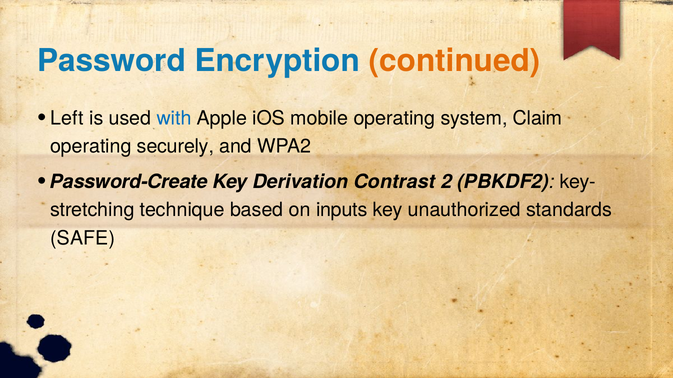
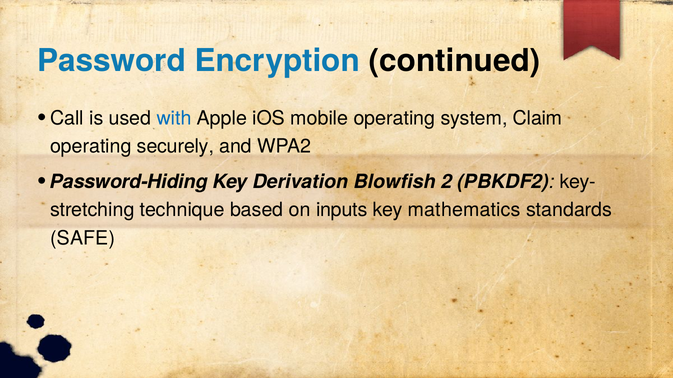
continued colour: orange -> black (455, 61)
Left: Left -> Call (67, 118)
Password-Create: Password-Create -> Password-Hiding (129, 182)
Contrast: Contrast -> Blowfish (395, 182)
unauthorized: unauthorized -> mathematics (464, 210)
